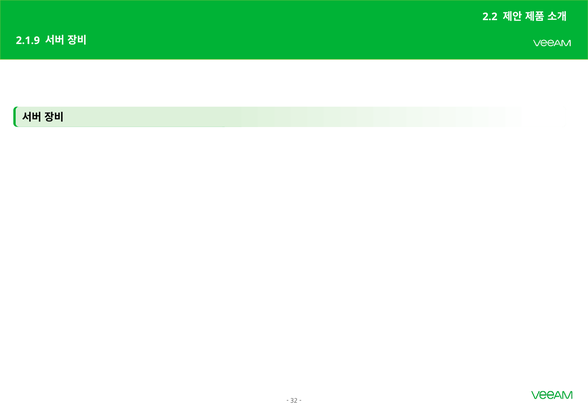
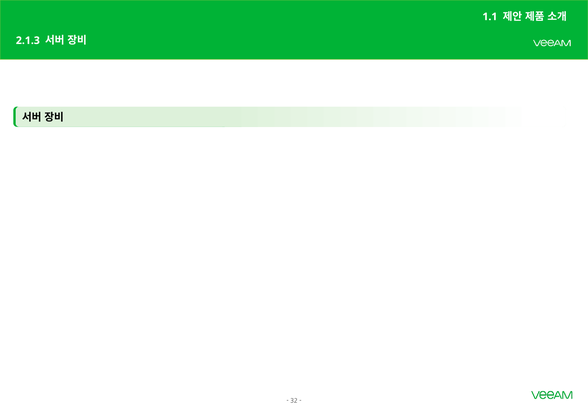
2.2: 2.2 -> 1.1 (490, 17)
2.1.9: 2.1.9 -> 2.1.3 (28, 41)
